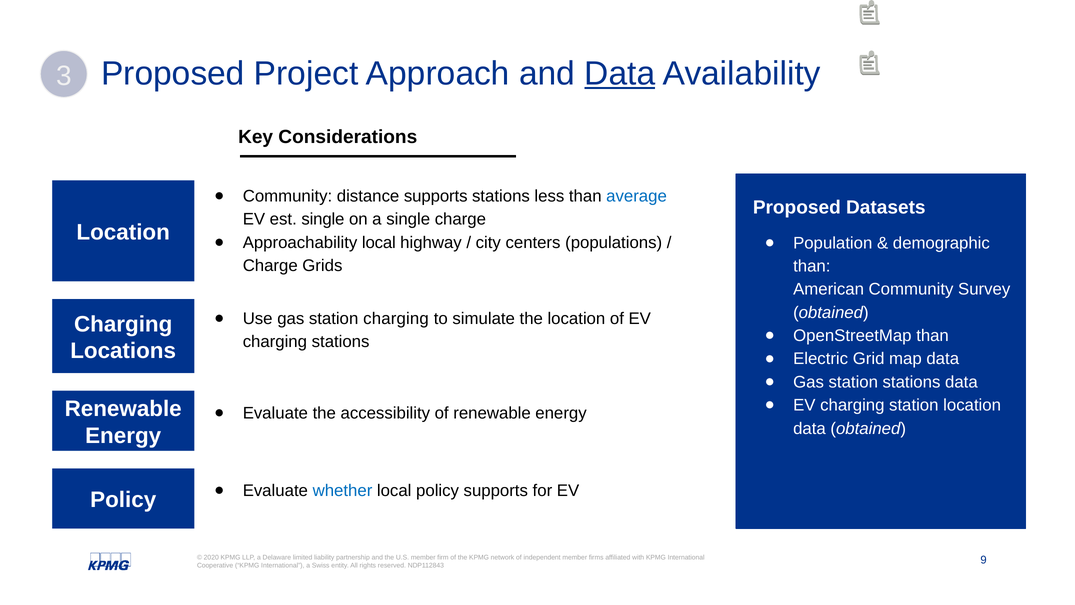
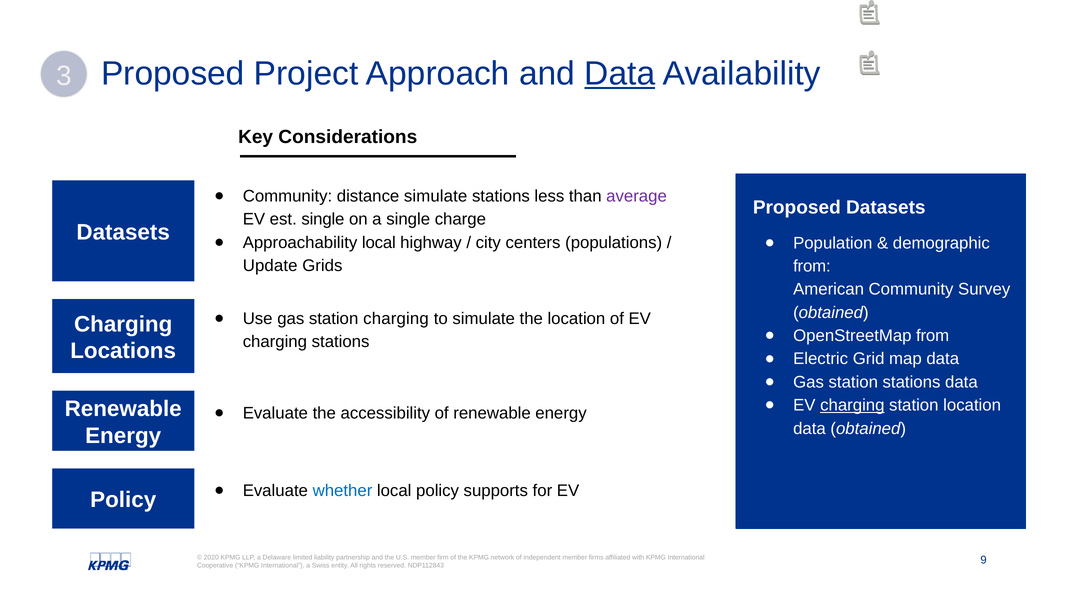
distance supports: supports -> simulate (436, 196)
average colour: blue -> purple (637, 196)
Location: Location -> Datasets (123, 232)
Charge: Charge -> Update (270, 266)
than: than -> from (812, 266)
OpenStreetMap than: than -> from (933, 336)
charging underline: none -> present (852, 405)
